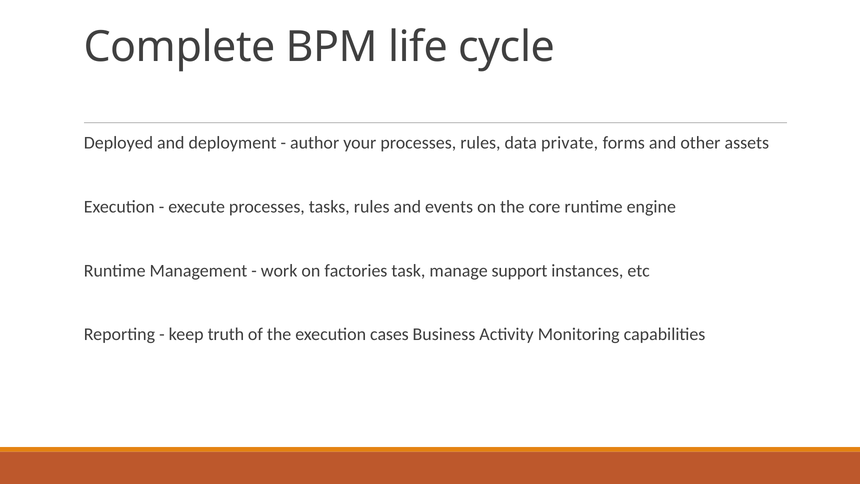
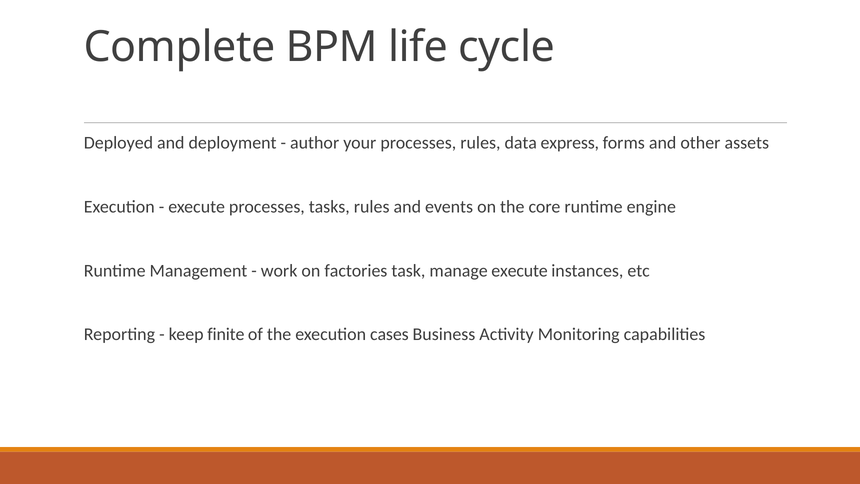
private: private -> express (570, 143)
manage support: support -> execute (520, 271)
truth: truth -> finite (226, 334)
